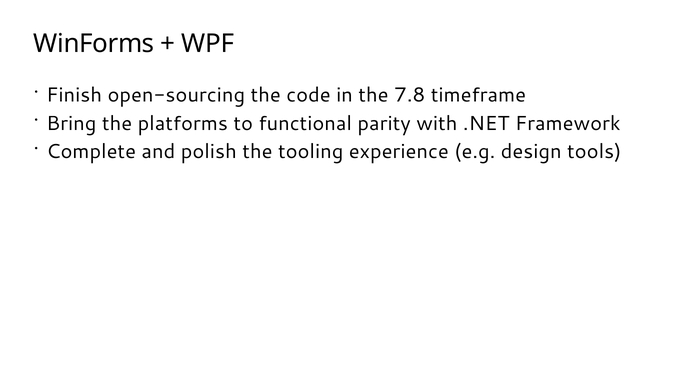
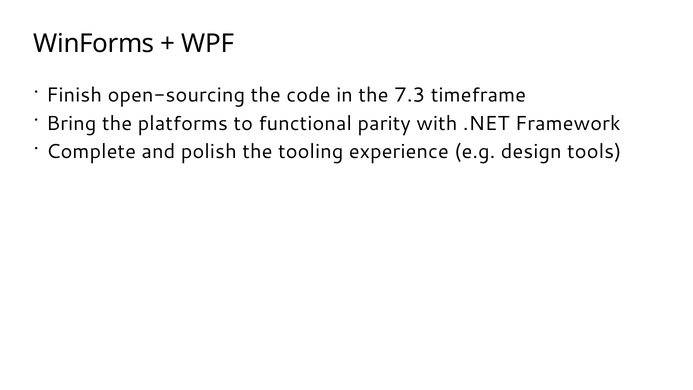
7.8: 7.8 -> 7.3 (410, 95)
